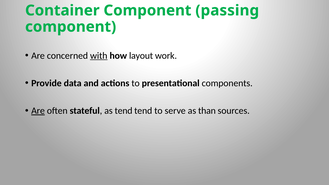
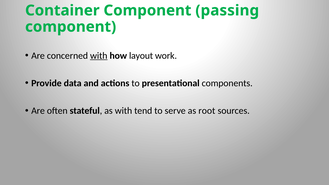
Are underline: present -> none (38, 111)
as tend: tend -> with (123, 111)
than: than -> root (207, 111)
